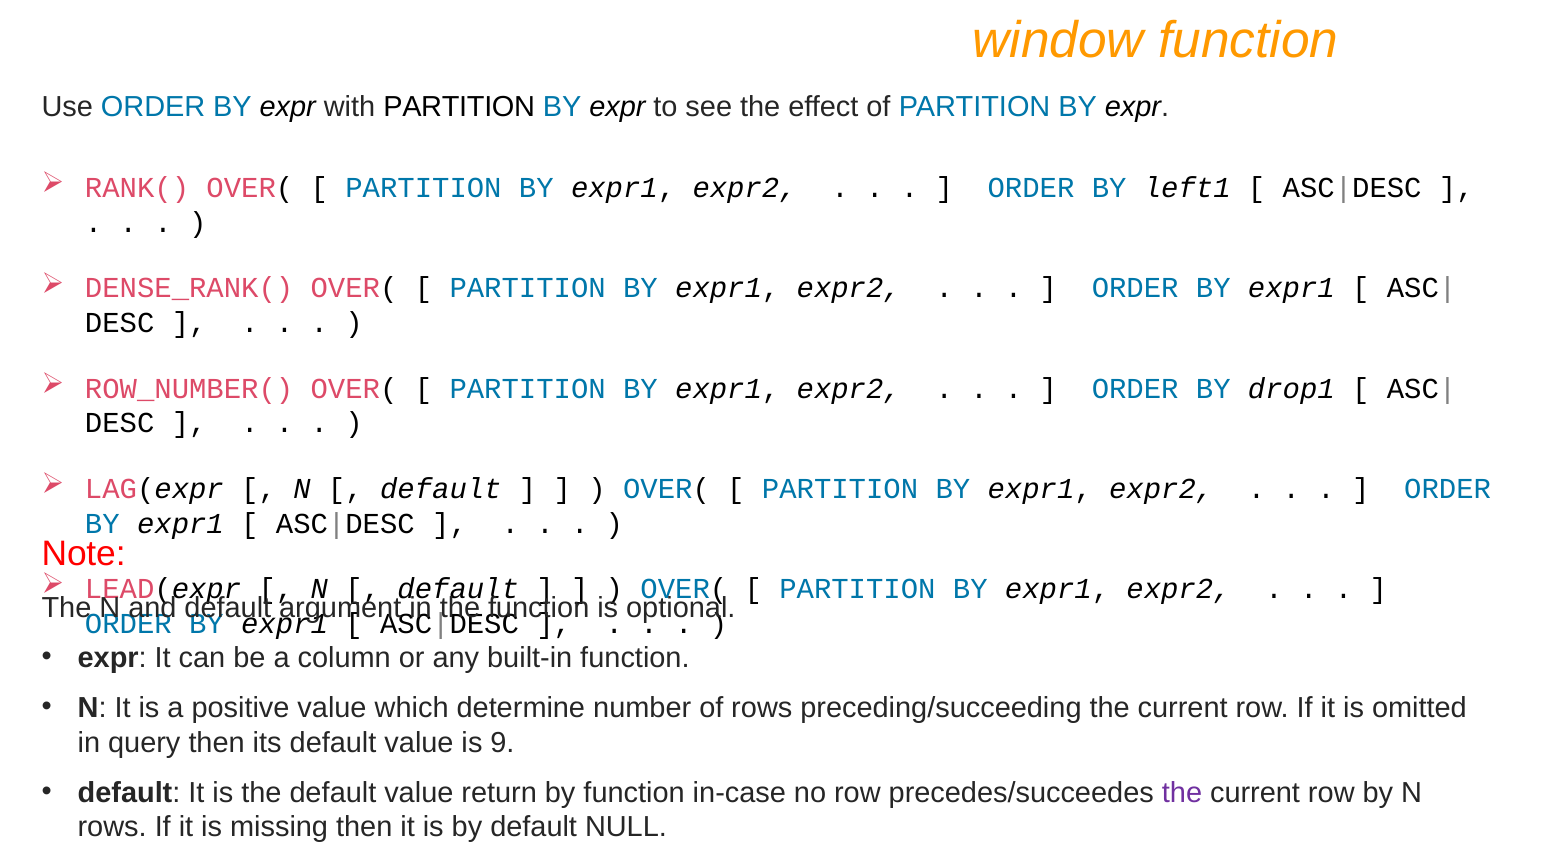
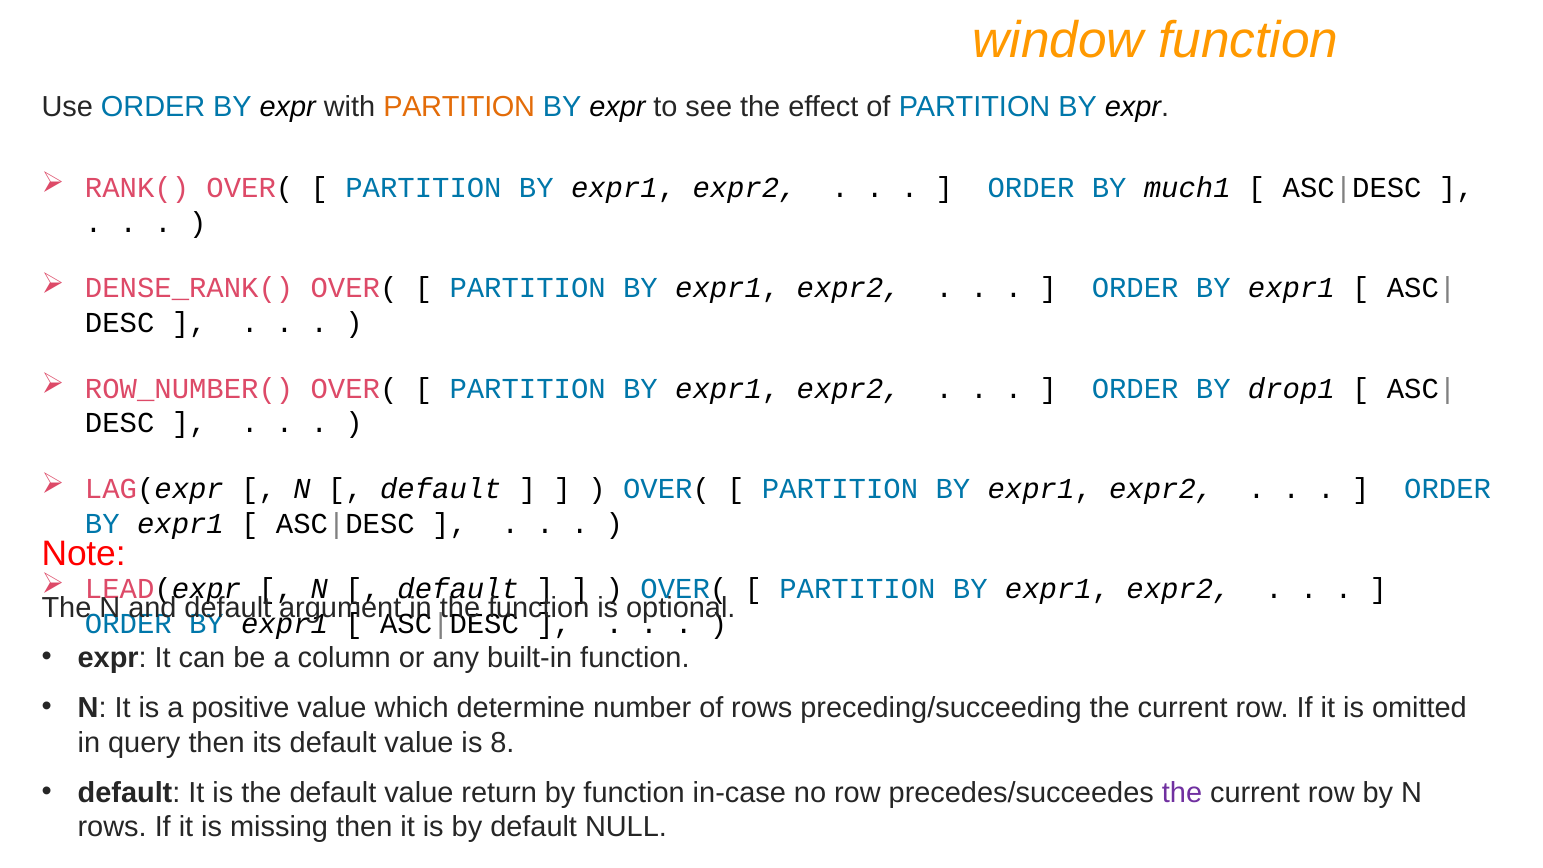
PARTITION colour: black -> orange (459, 107)
left1: left1 -> much1 (1187, 188)
9: 9 -> 8 (502, 743)
